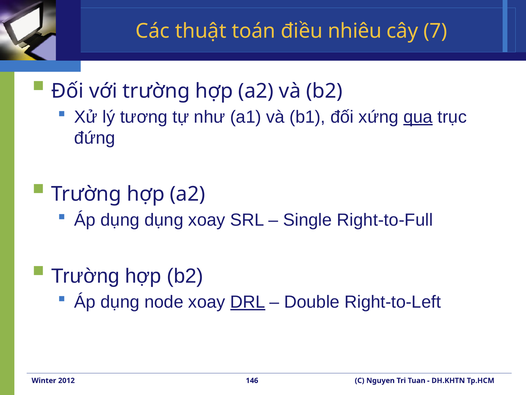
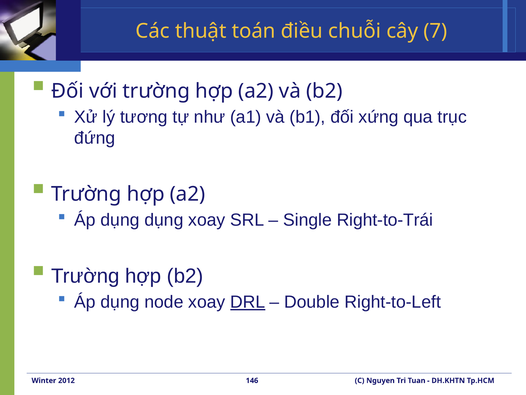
nhiêu: nhiêu -> chuỗi (355, 31)
qua underline: present -> none (418, 117)
Right-to-Full: Right-to-Full -> Right-to-Trái (385, 220)
